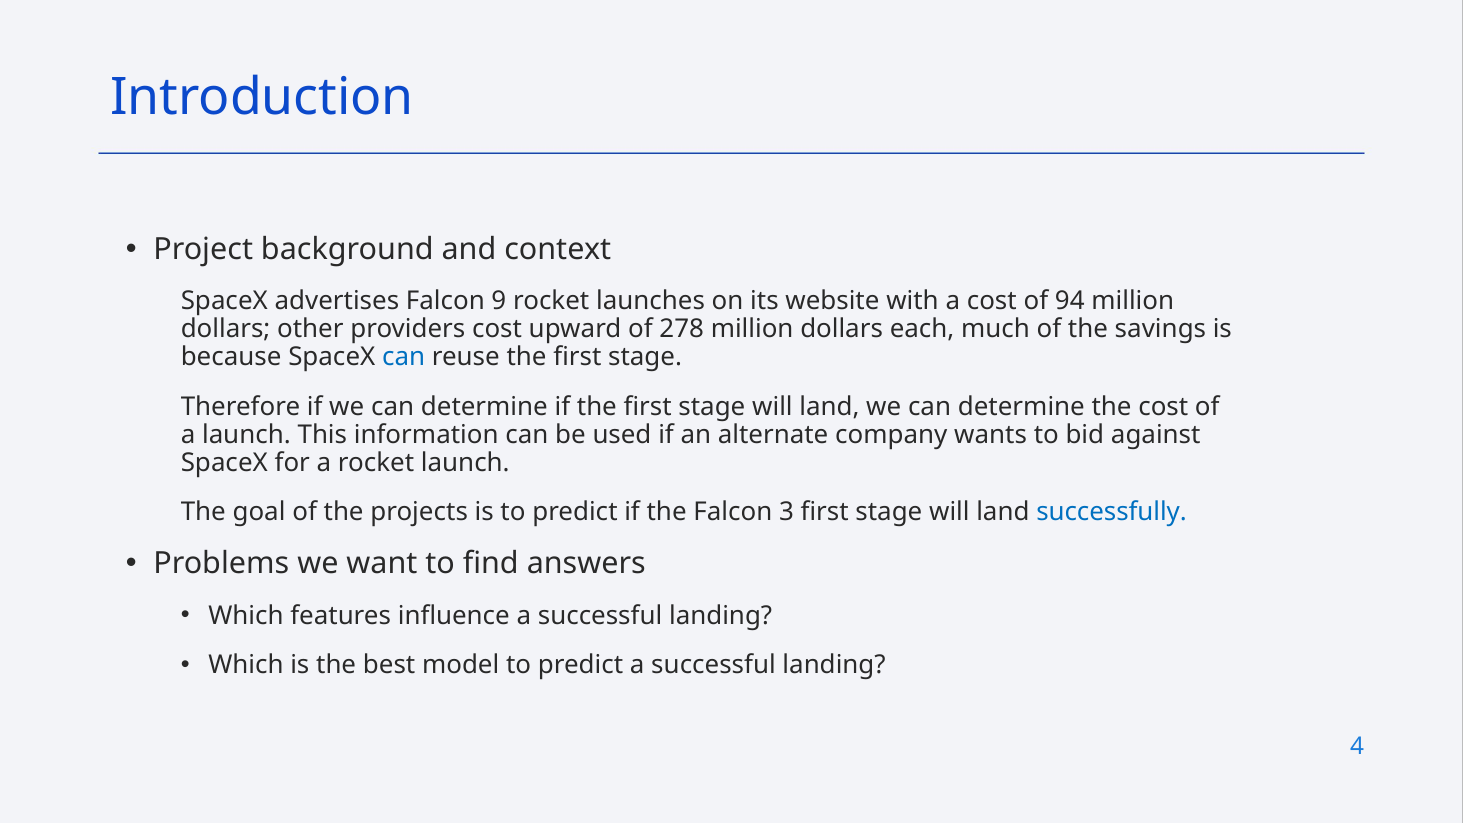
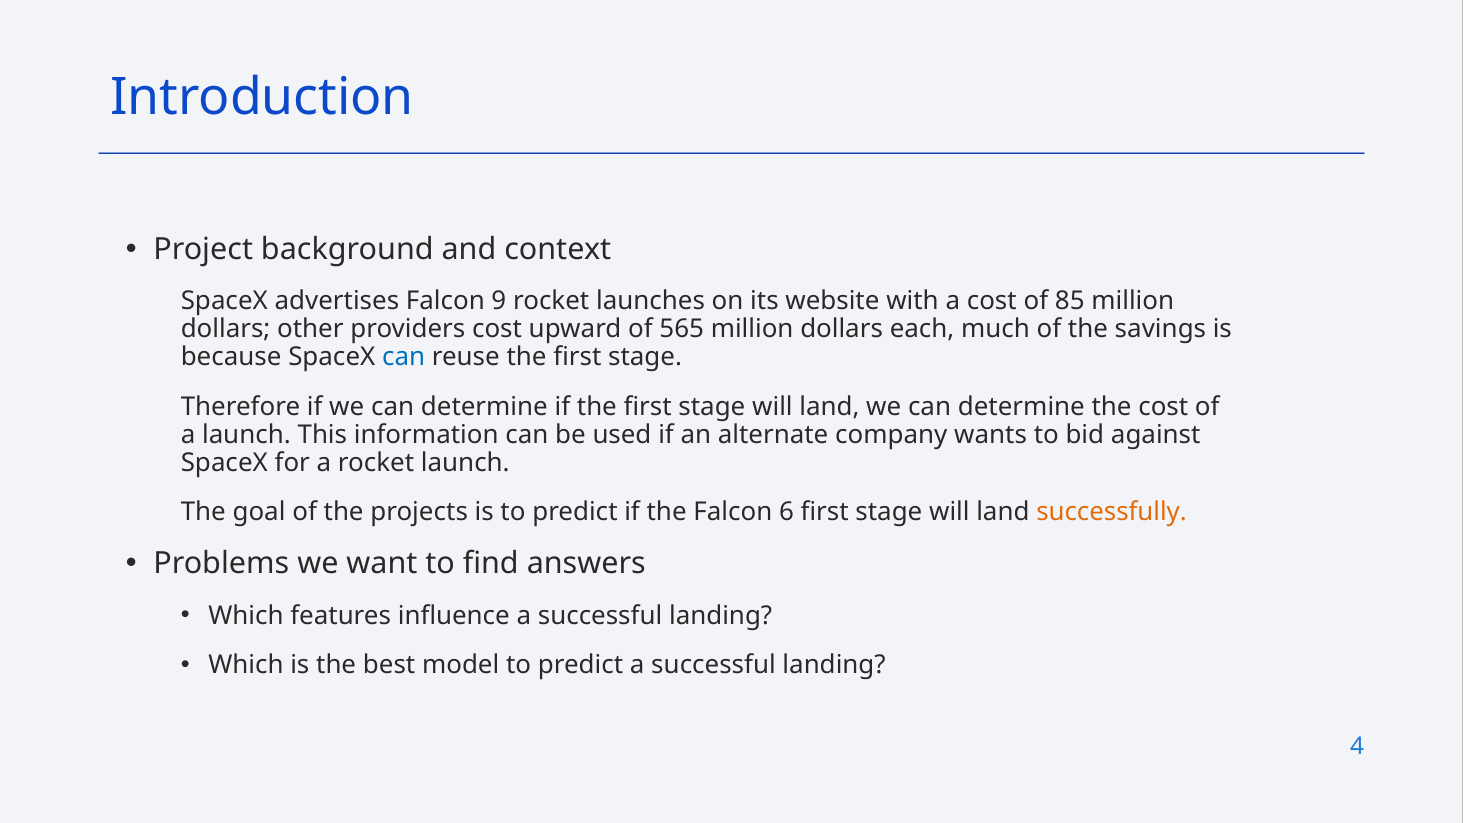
94: 94 -> 85 (1070, 301)
278: 278 -> 565 (682, 329)
3: 3 -> 6 (786, 512)
successfully colour: blue -> orange (1112, 512)
